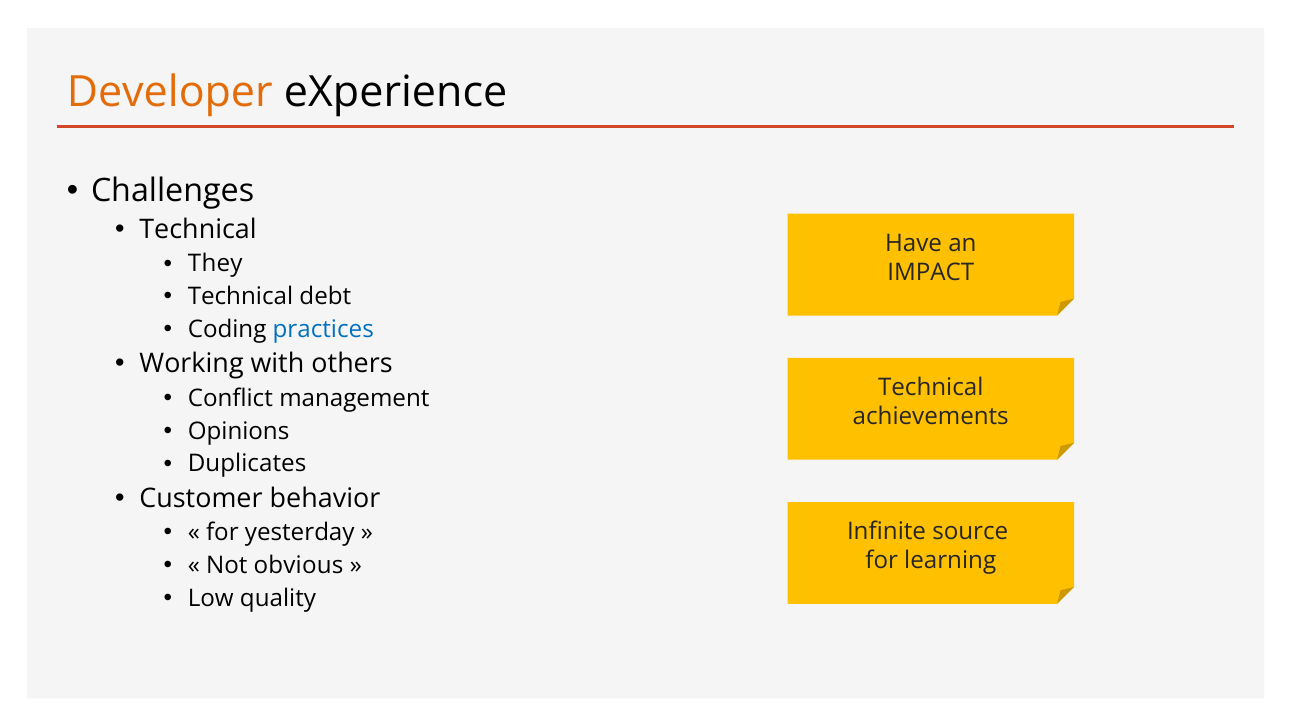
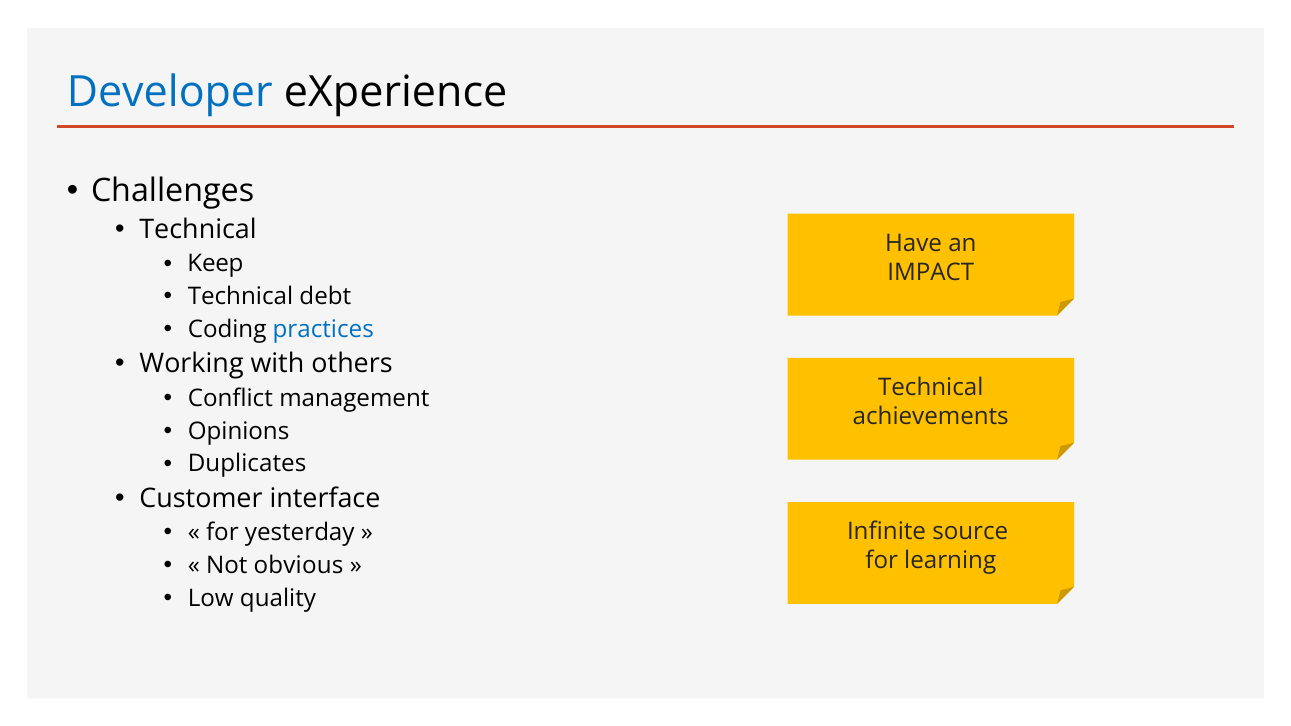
Developer colour: orange -> blue (170, 92)
They: They -> Keep (215, 264)
behavior: behavior -> interface (325, 498)
